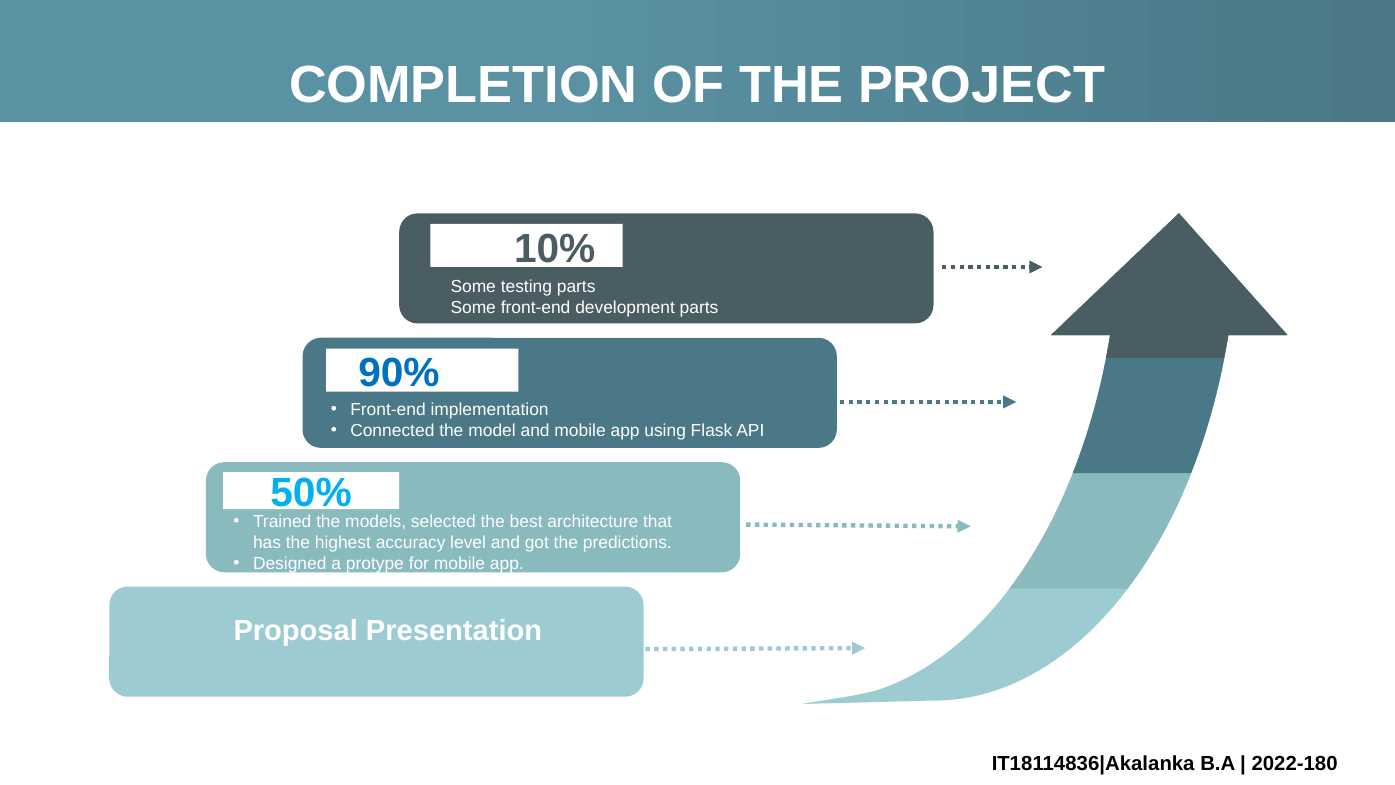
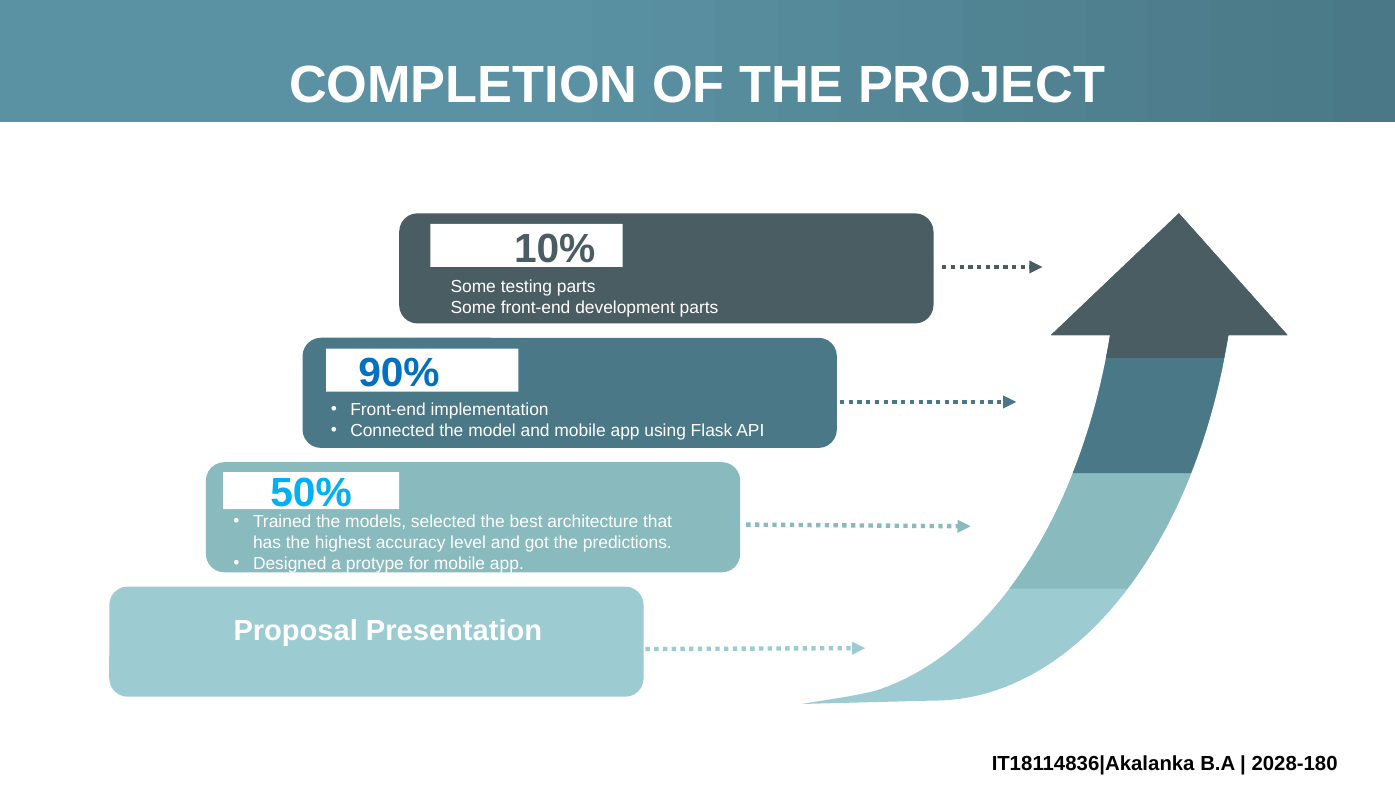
2022-180: 2022-180 -> 2028-180 (1295, 763)
